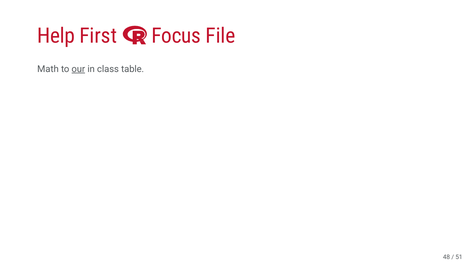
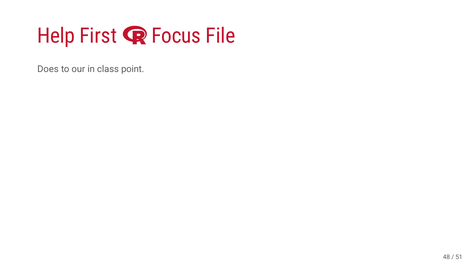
Math: Math -> Does (48, 69)
our underline: present -> none (78, 69)
table: table -> point (133, 69)
